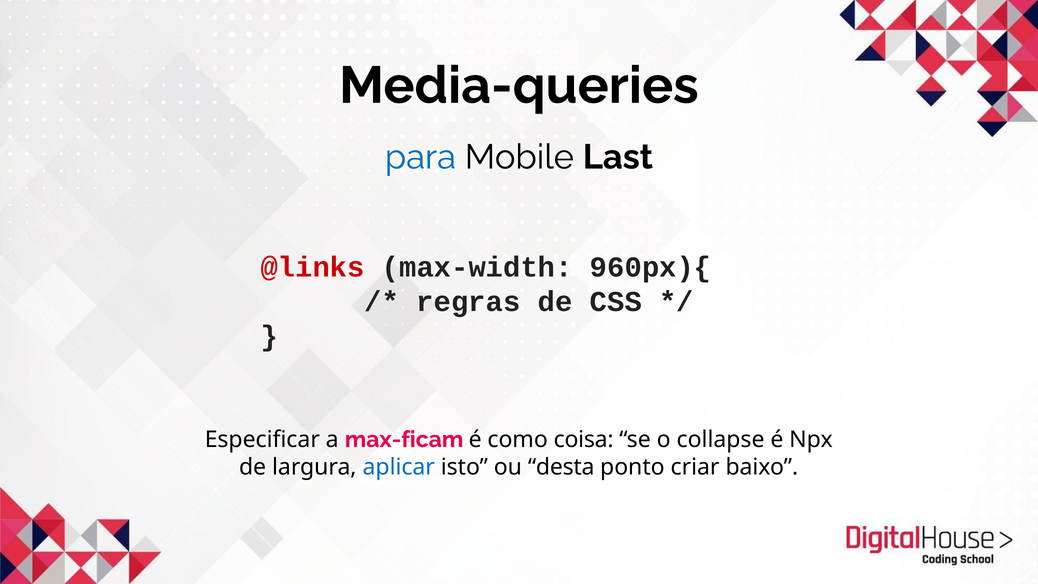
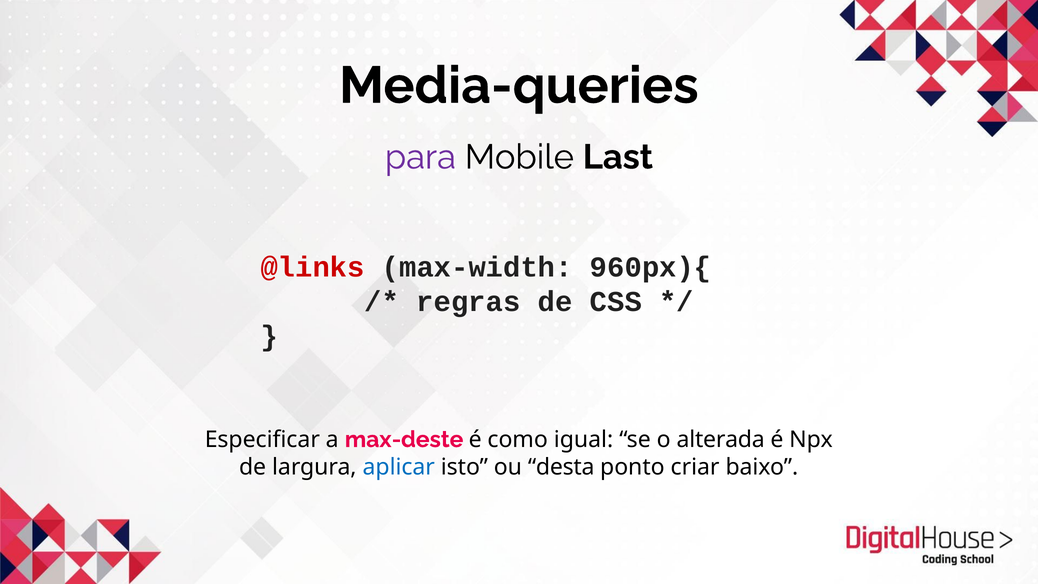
para colour: blue -> purple (420, 157)
max-ficam: max-ficam -> max-deste (404, 439)
coisa: coisa -> igual (584, 439)
collapse: collapse -> alterada (721, 439)
